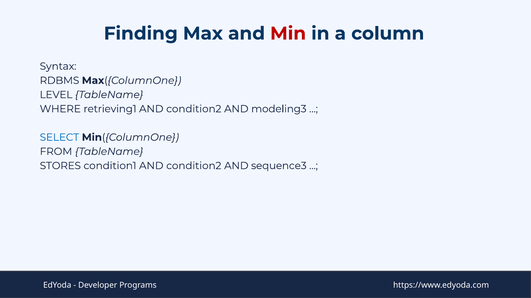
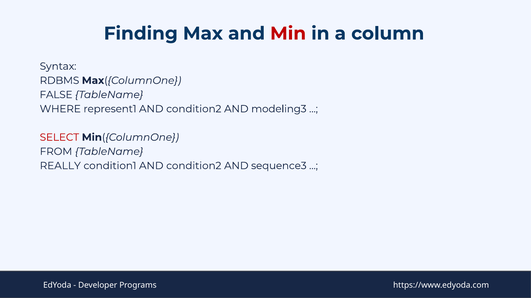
LEVEL: LEVEL -> FALSE (56, 95)
retrieving1: retrieving1 -> represent1 (110, 109)
SELECT colour: blue -> red (59, 138)
STORES: STORES -> REALLY (60, 166)
